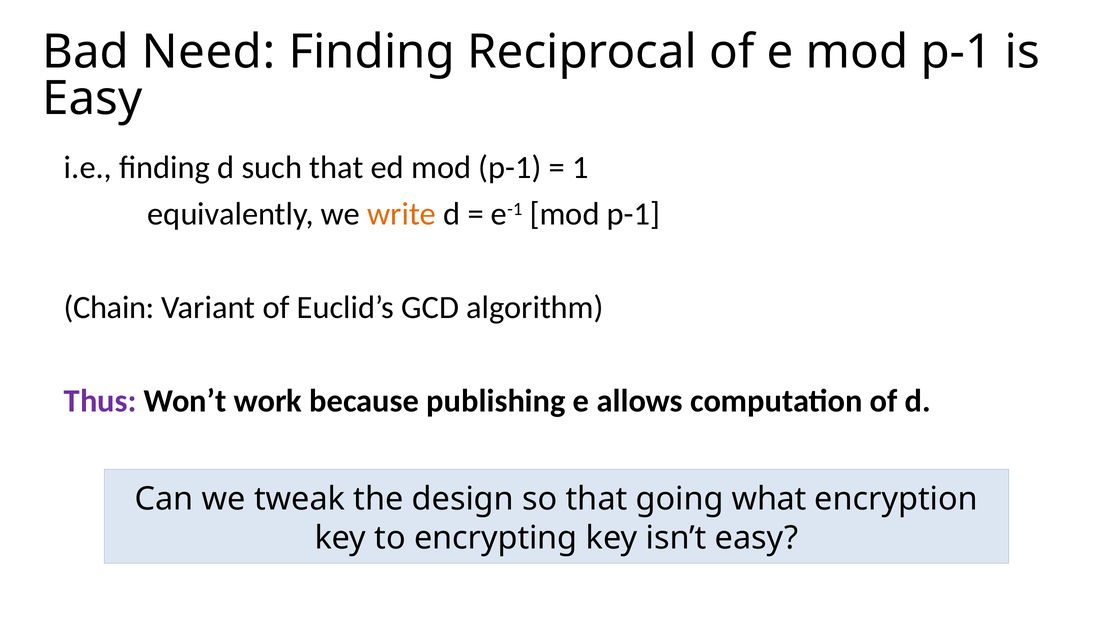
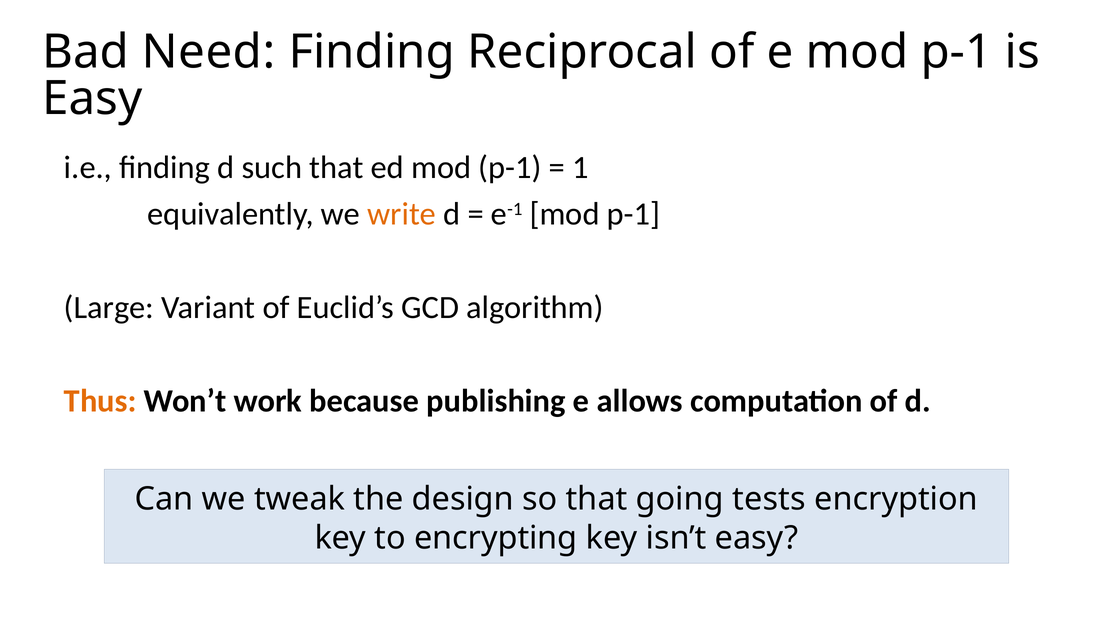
Chain: Chain -> Large (109, 308)
Thus colour: purple -> orange (100, 401)
what: what -> tests (769, 499)
